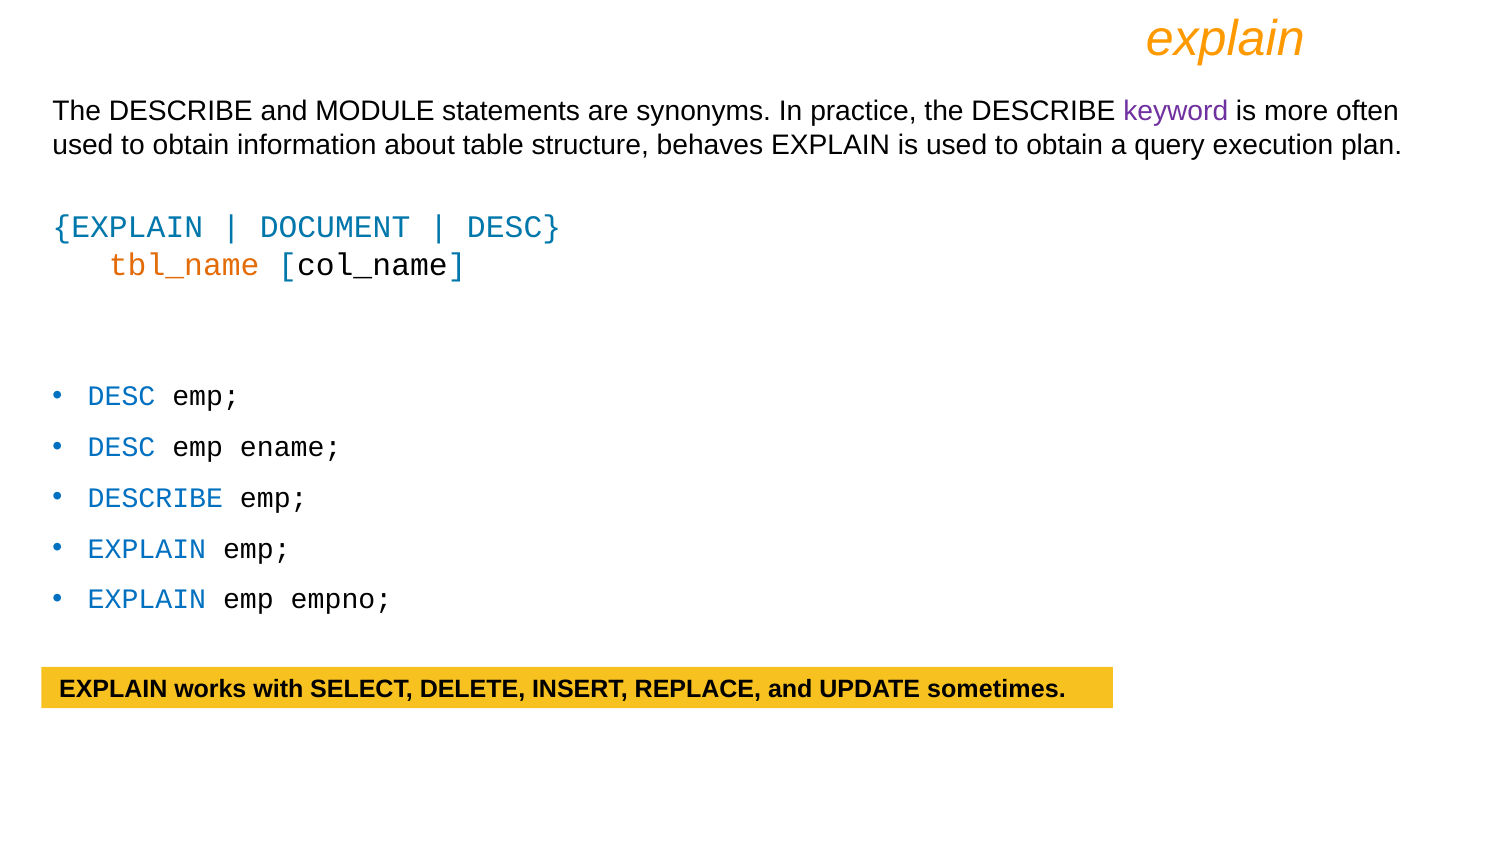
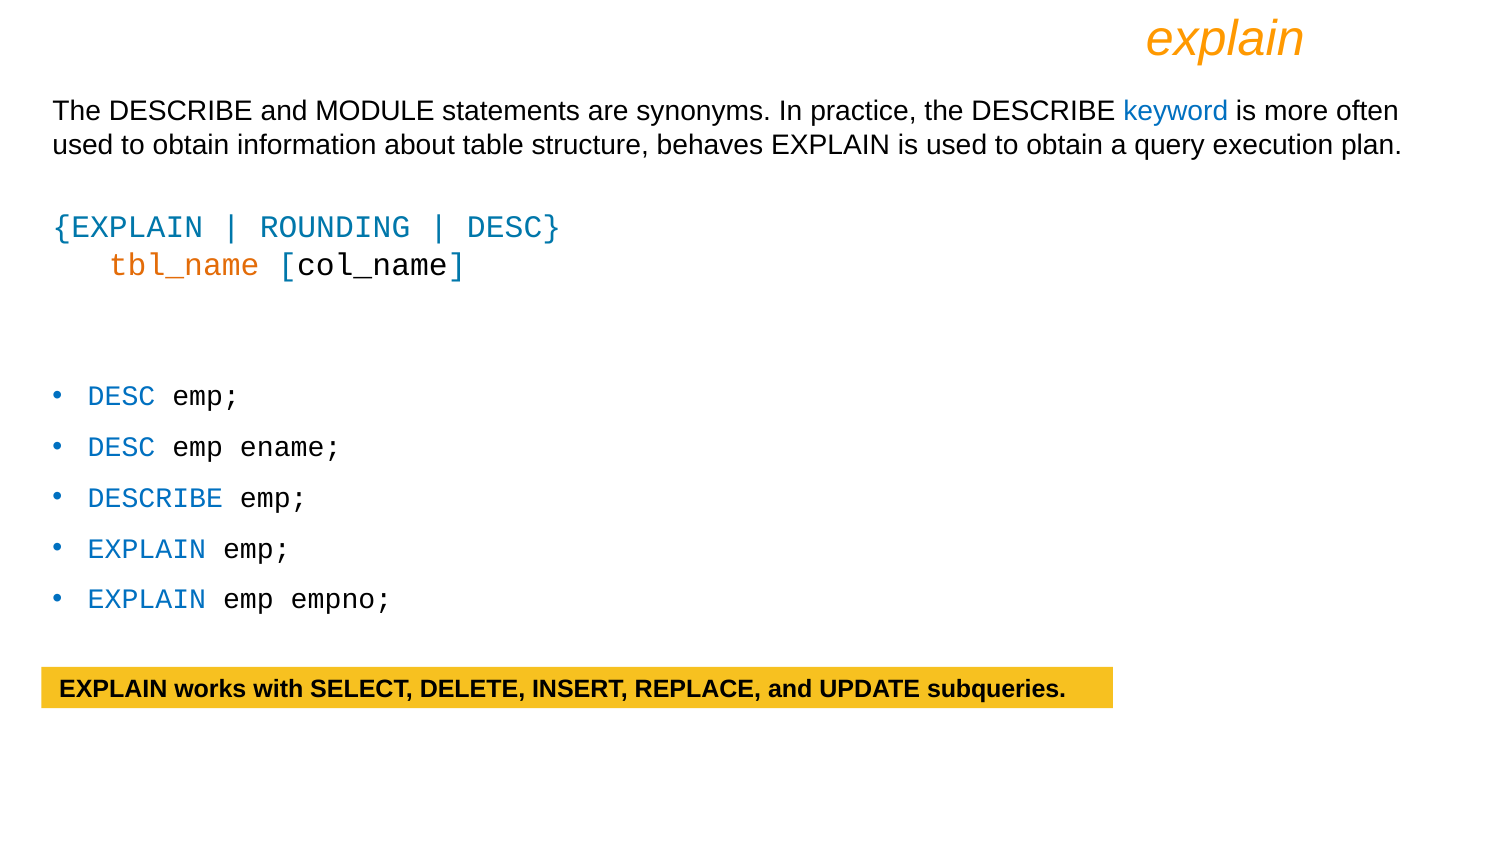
keyword colour: purple -> blue (1176, 111)
DOCUMENT: DOCUMENT -> ROUNDING (335, 227)
sometimes: sometimes -> subqueries (997, 689)
